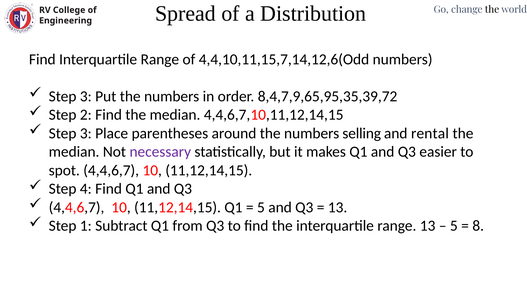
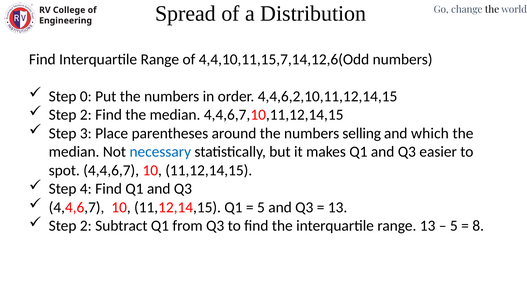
3: 3 -> 0 (86, 96)
8,4,7,9,65,95,35,39,72: 8,4,7,9,65,95,35,39,72 -> 4,4,6,2,10,11,12,14,15 (328, 96)
rental: rental -> which (430, 133)
necessary colour: purple -> blue (160, 152)
1: 1 -> 2 (86, 225)
